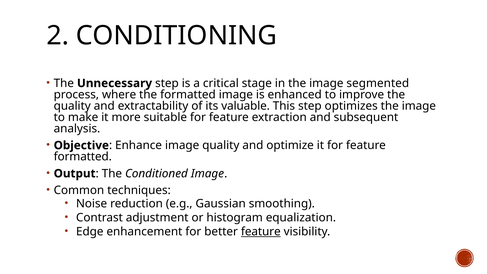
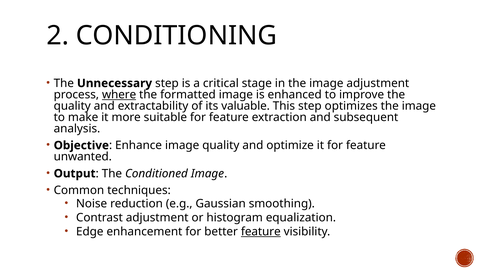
image segmented: segmented -> adjustment (378, 83)
where underline: none -> present (119, 95)
formatted: formatted -> unwanted (83, 157)
